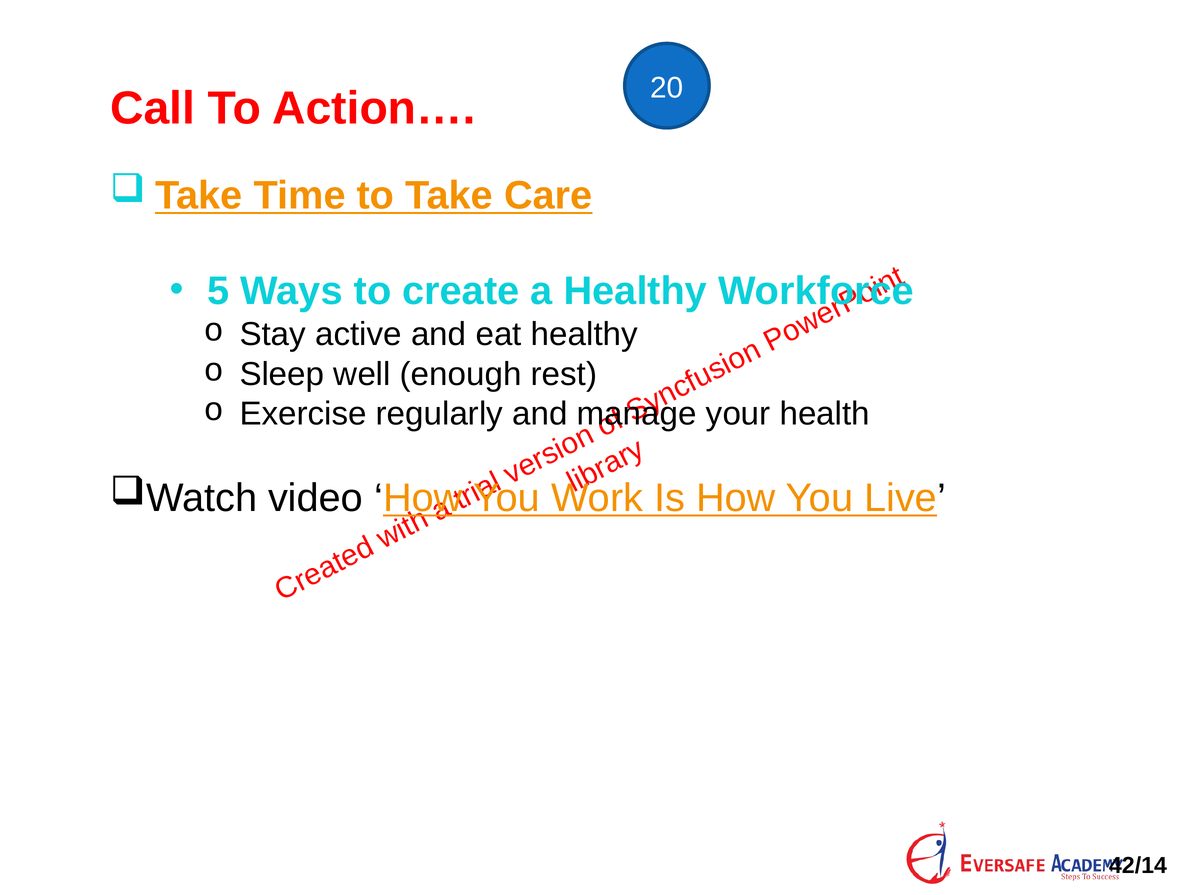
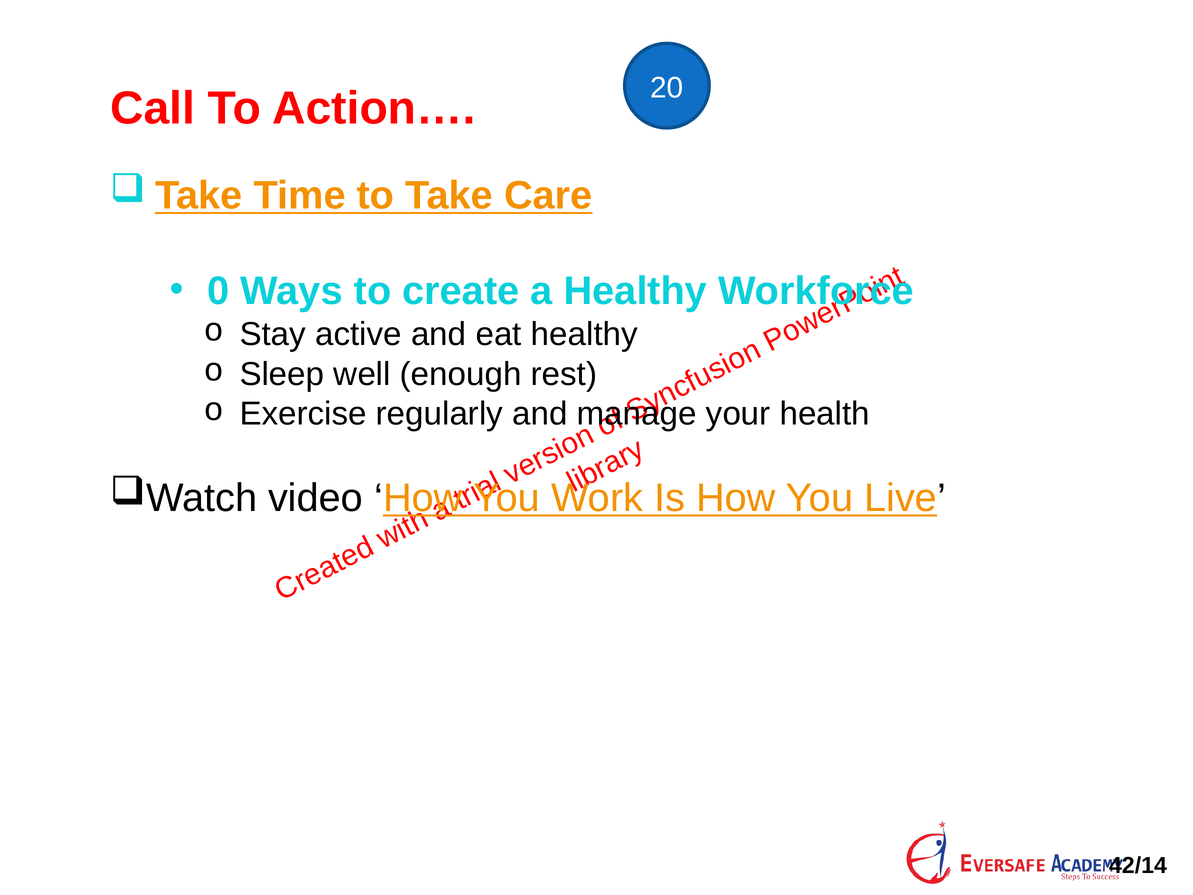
5: 5 -> 0 (218, 291)
